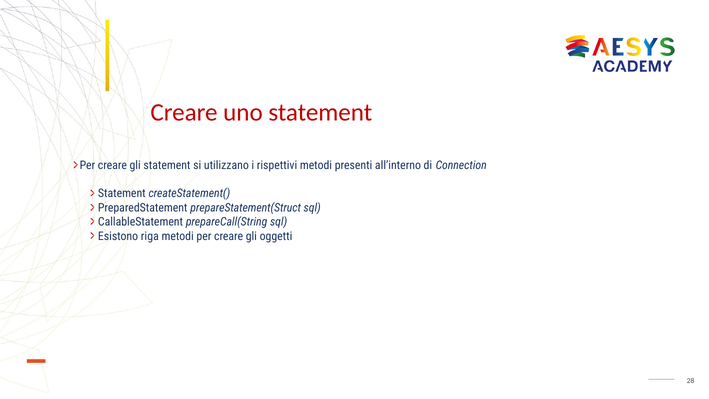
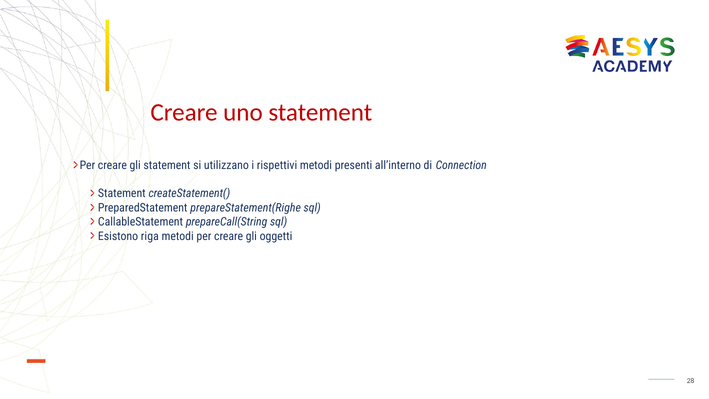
prepareStatement(Struct: prepareStatement(Struct -> prepareStatement(Righe (246, 208)
